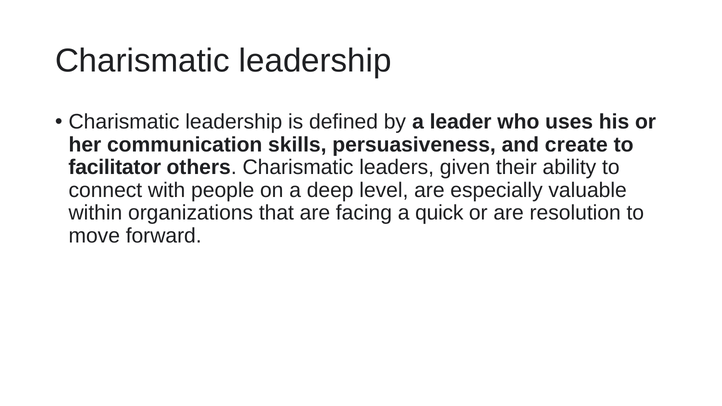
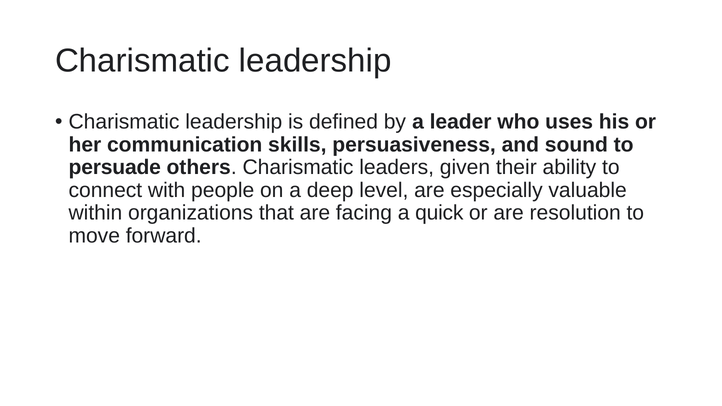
create: create -> sound (576, 145)
facilitator: facilitator -> persuade (115, 168)
